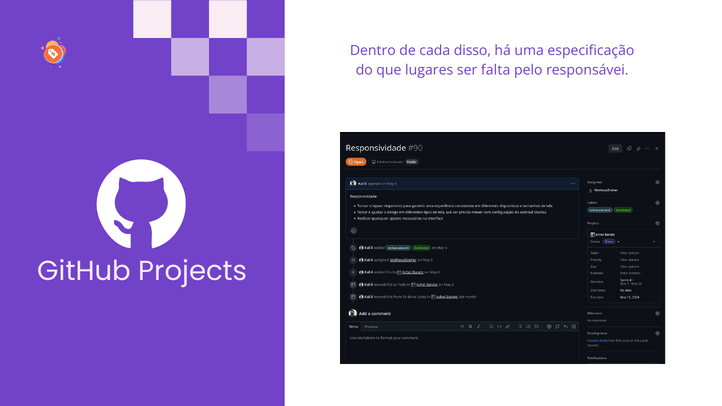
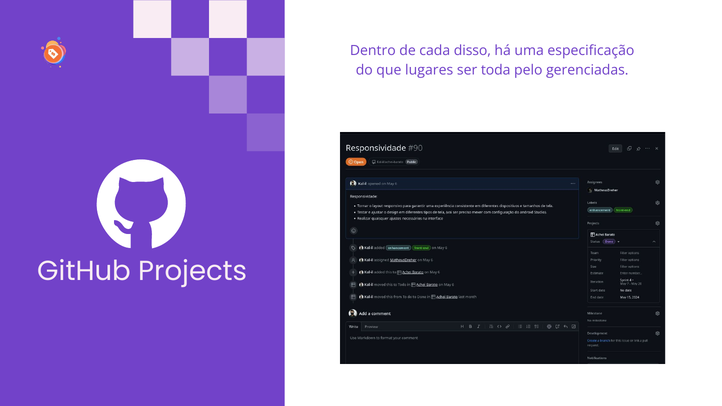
falta: falta -> toda (496, 70)
responsávei: responsávei -> gerenciadas (587, 70)
